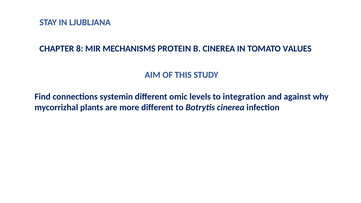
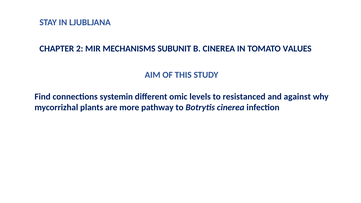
8: 8 -> 2 (80, 49)
PROTEIN: PROTEIN -> SUBUNIT (174, 49)
integration: integration -> resistanced (244, 97)
more different: different -> pathway (157, 107)
